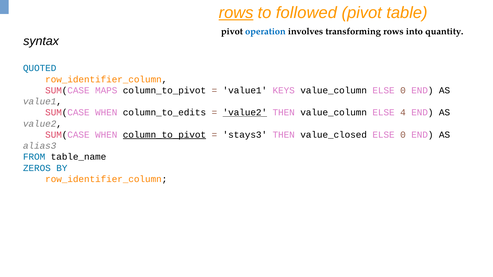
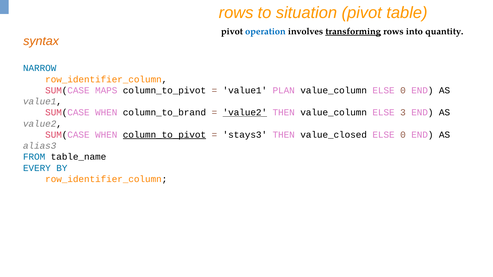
rows underline: present -> none (236, 13)
followed: followed -> situation (306, 13)
transforming underline: none -> present (353, 31)
syntax colour: black -> orange (41, 41)
QUOTED: QUOTED -> NARROW (40, 68)
KEYS: KEYS -> PLAN (284, 91)
column_to_edits: column_to_edits -> column_to_brand (164, 113)
4: 4 -> 3 (403, 113)
ZEROS: ZEROS -> EVERY (37, 168)
